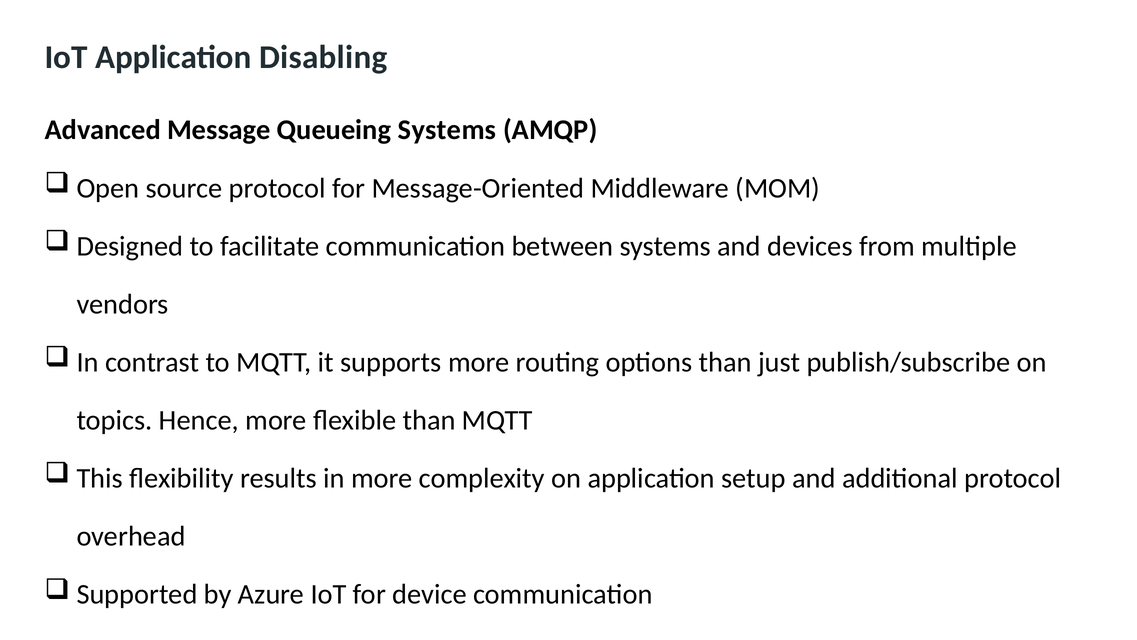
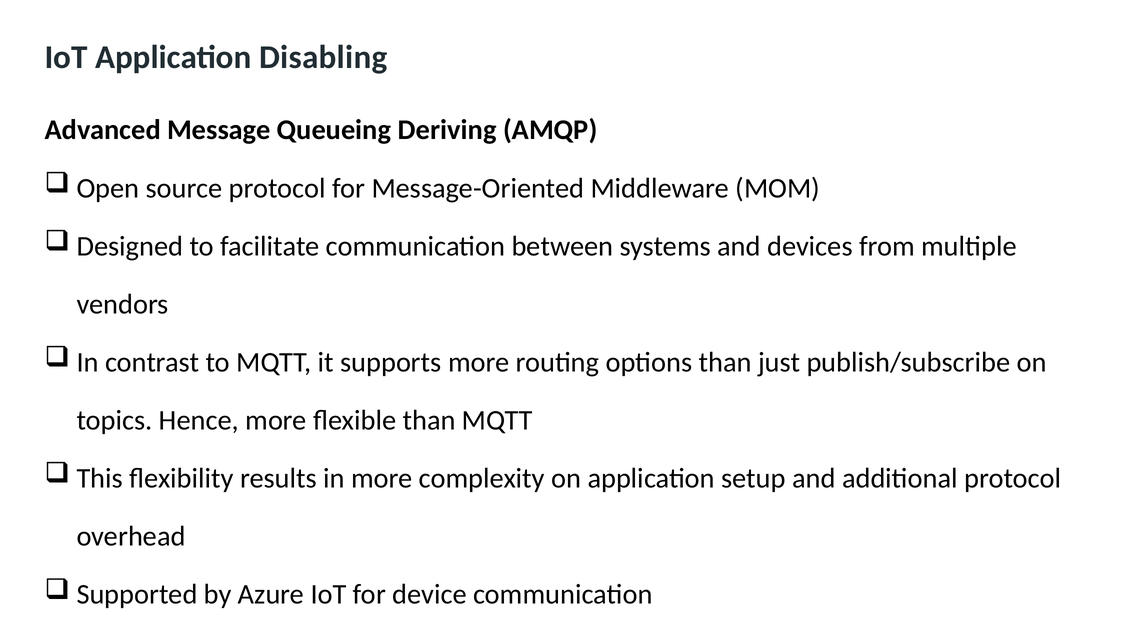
Queueing Systems: Systems -> Deriving (447, 130)
